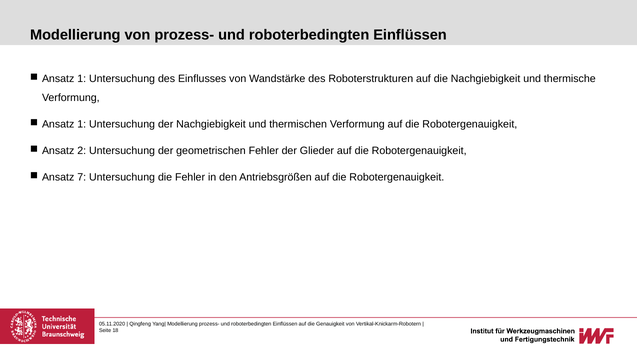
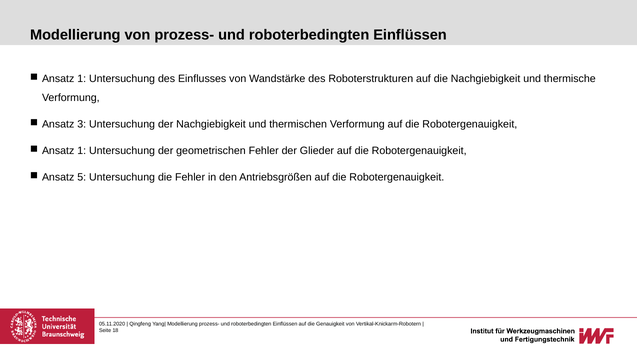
1: 1 -> 3 (82, 124)
2: 2 -> 1 (82, 151)
7: 7 -> 5 (82, 178)
